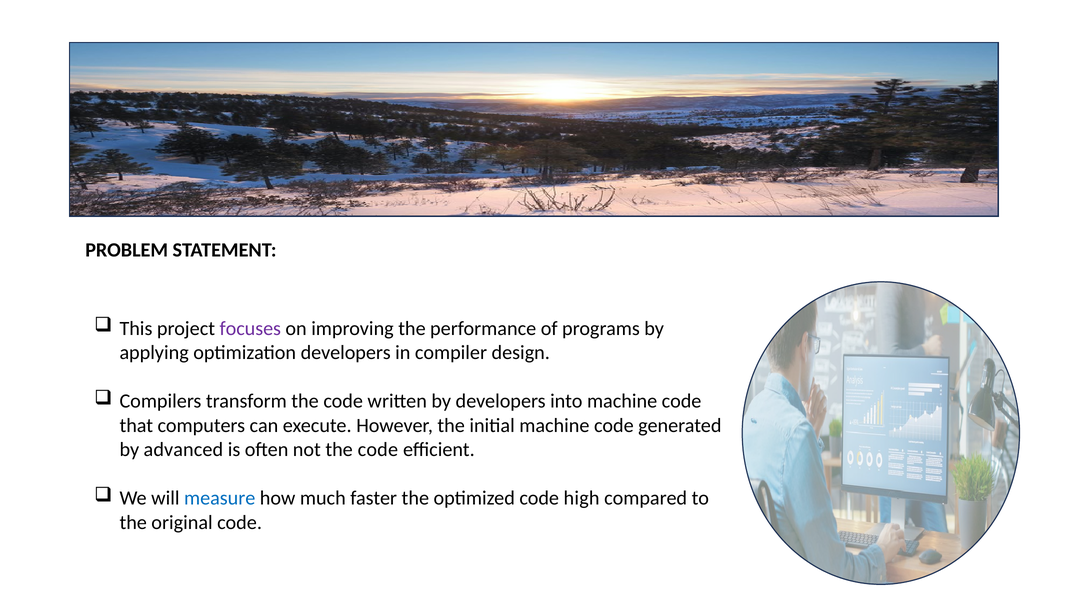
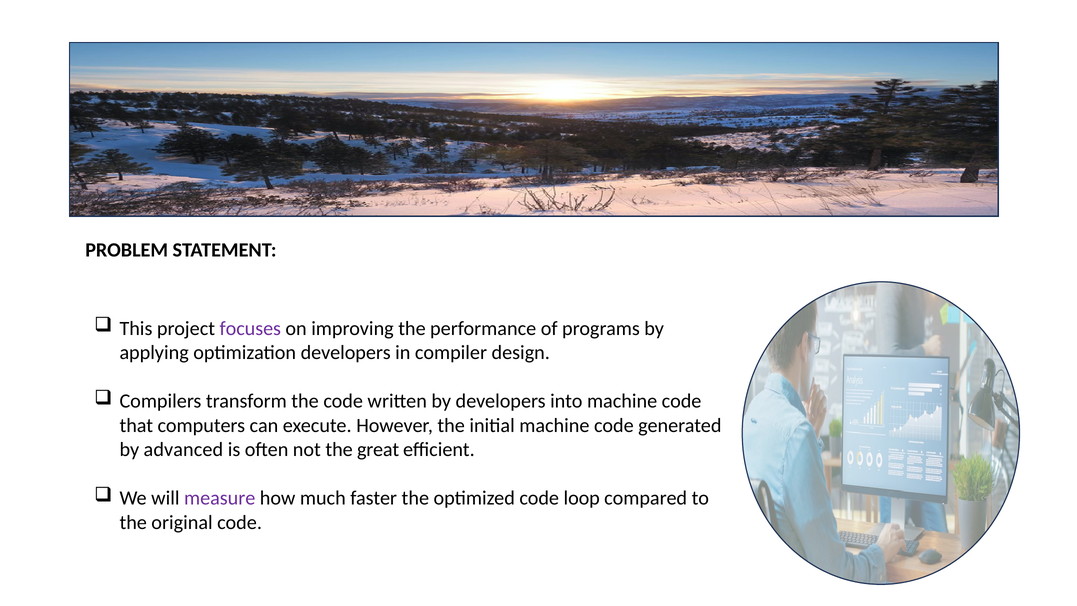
not the code: code -> great (378, 450)
measure colour: blue -> purple (220, 498)
high: high -> loop (582, 498)
